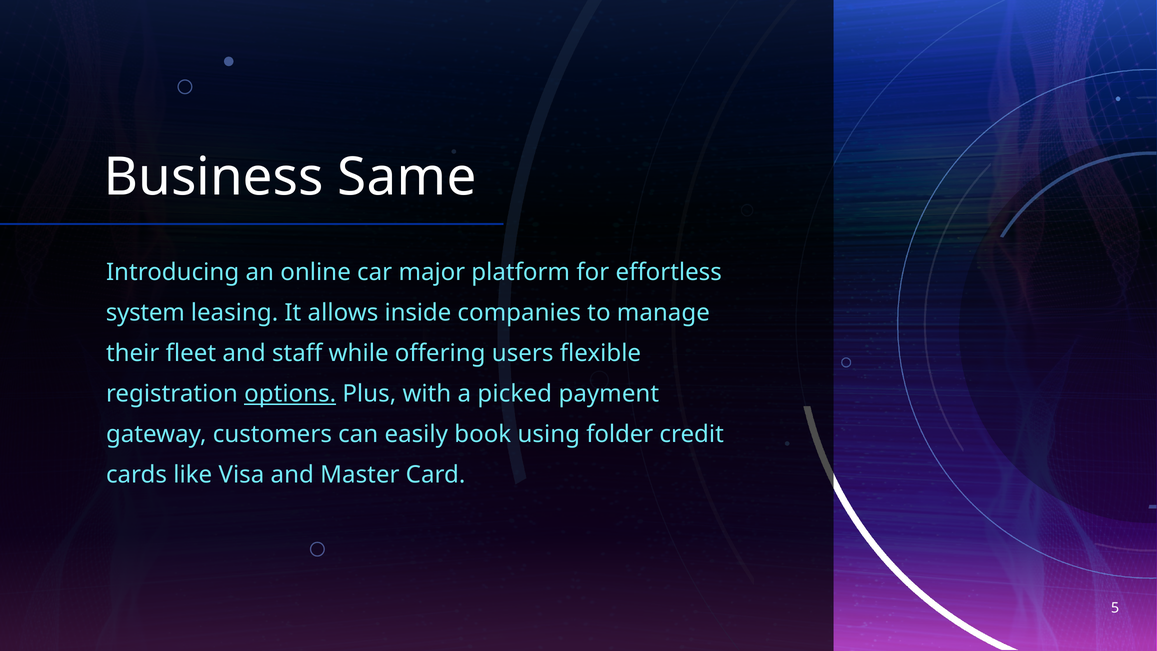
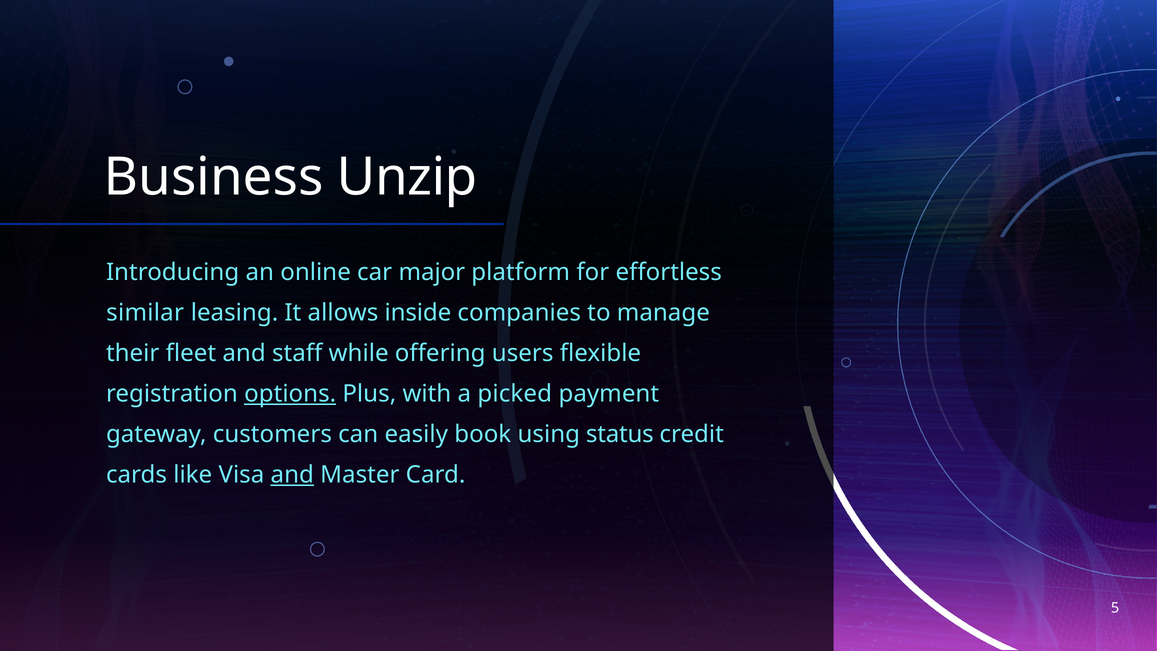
Same: Same -> Unzip (407, 177)
system: system -> similar (145, 313)
folder: folder -> status (620, 434)
and underline: none -> present (292, 475)
